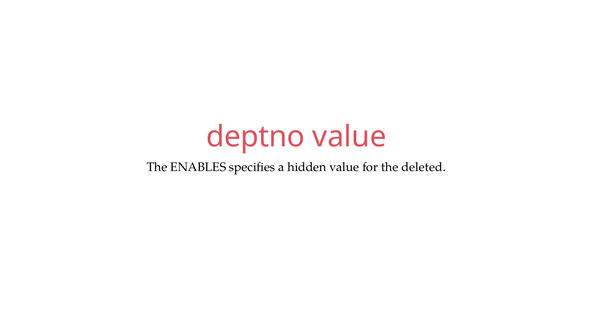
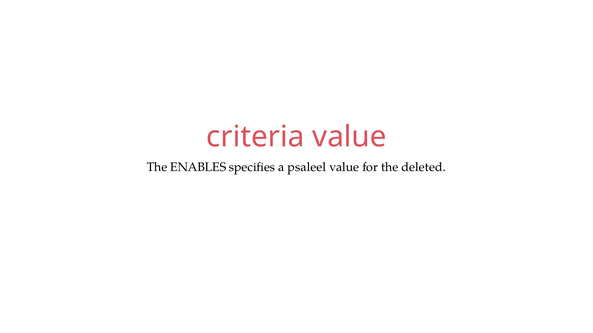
deptno: deptno -> criteria (255, 137)
hidden: hidden -> psaleel (307, 168)
